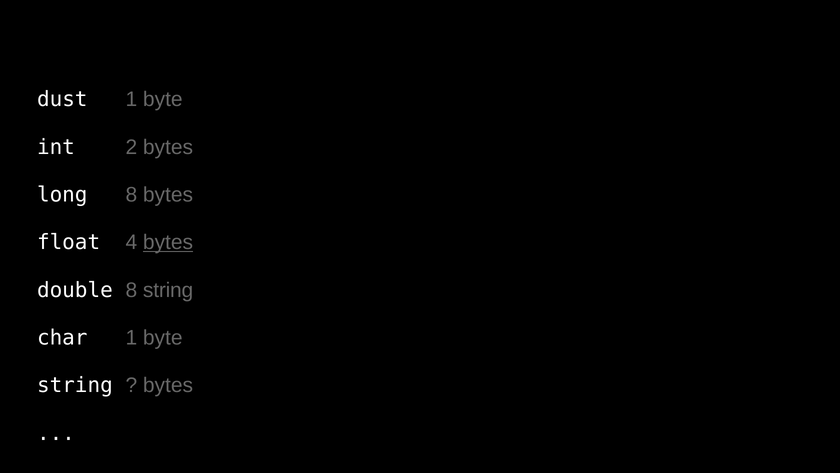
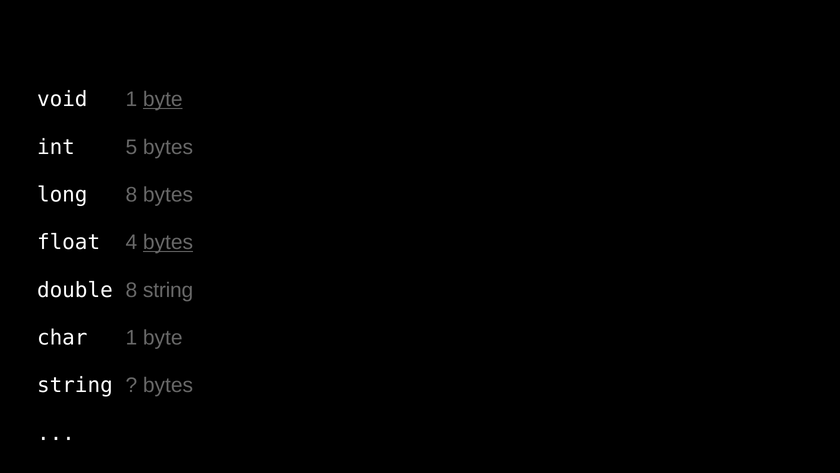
dust: dust -> void (62, 99)
byte underline: none -> present (163, 99)
2: 2 -> 5 (131, 147)
